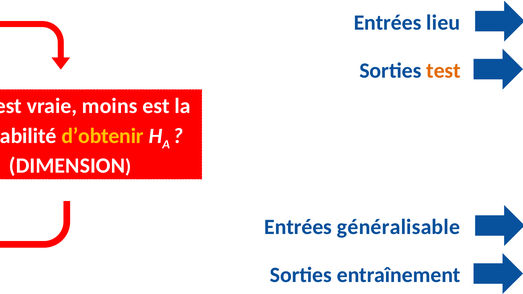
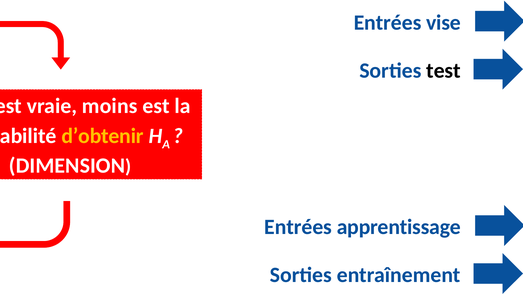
lieu: lieu -> vise (444, 23)
test colour: orange -> black (443, 71)
généralisable: généralisable -> apprentissage (399, 227)
